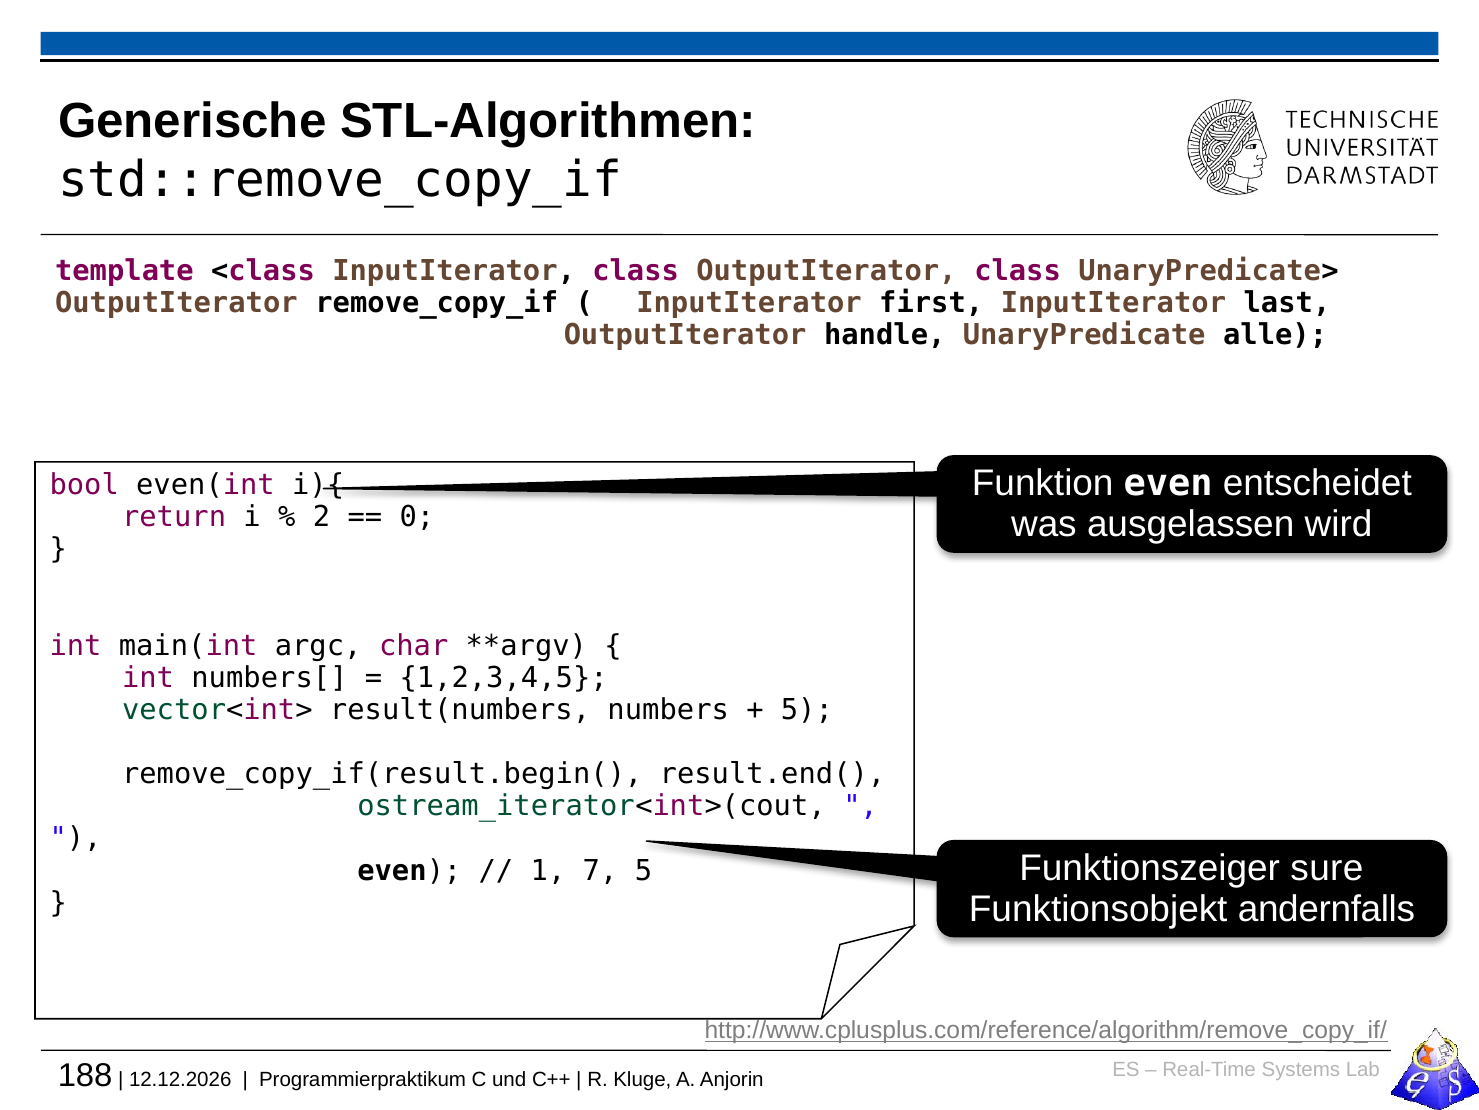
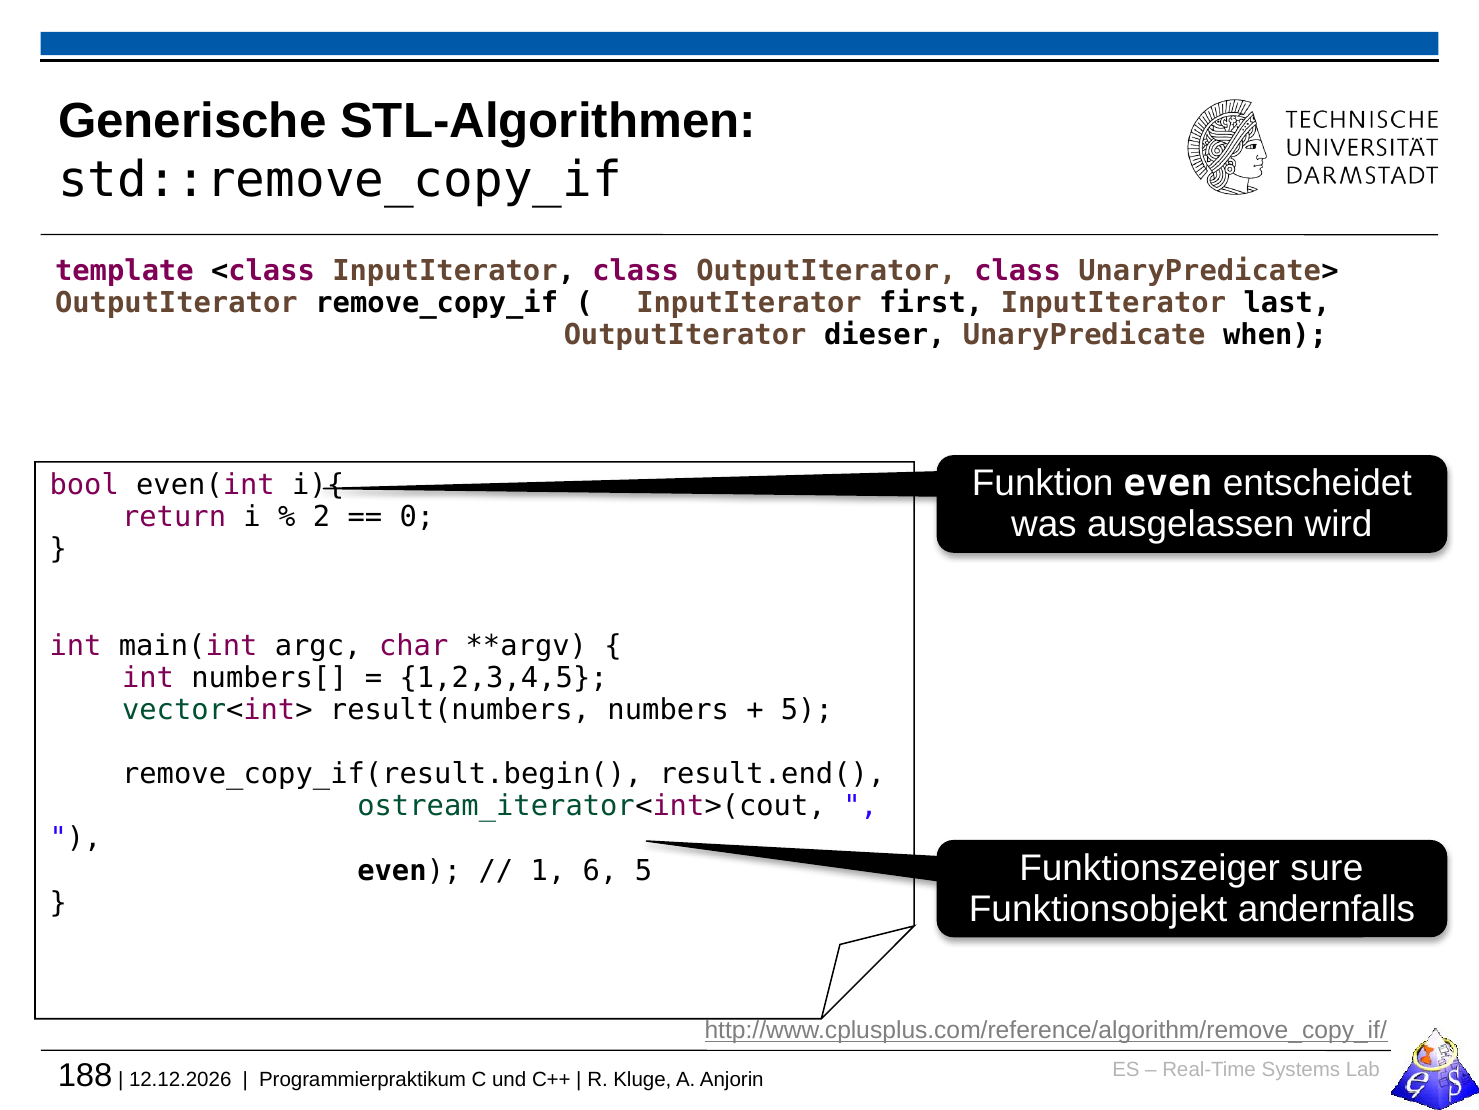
handle: handle -> dieser (885, 335)
alle: alle -> when (1275, 335)
7: 7 -> 6 (600, 870)
